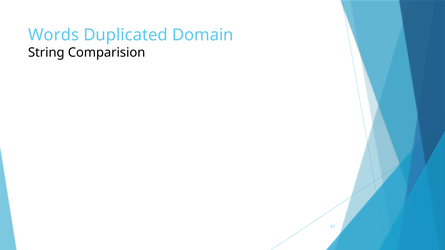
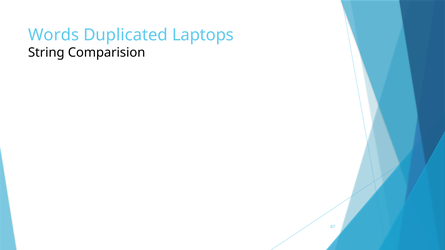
Domain: Domain -> Laptops (203, 35)
